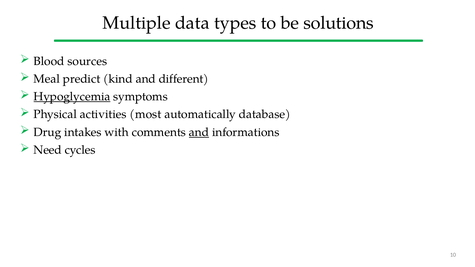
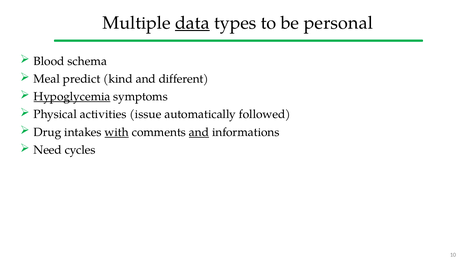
data underline: none -> present (192, 23)
solutions: solutions -> personal (338, 23)
sources: sources -> schema (87, 61)
most: most -> issue (145, 114)
database: database -> followed (265, 114)
with underline: none -> present (117, 132)
